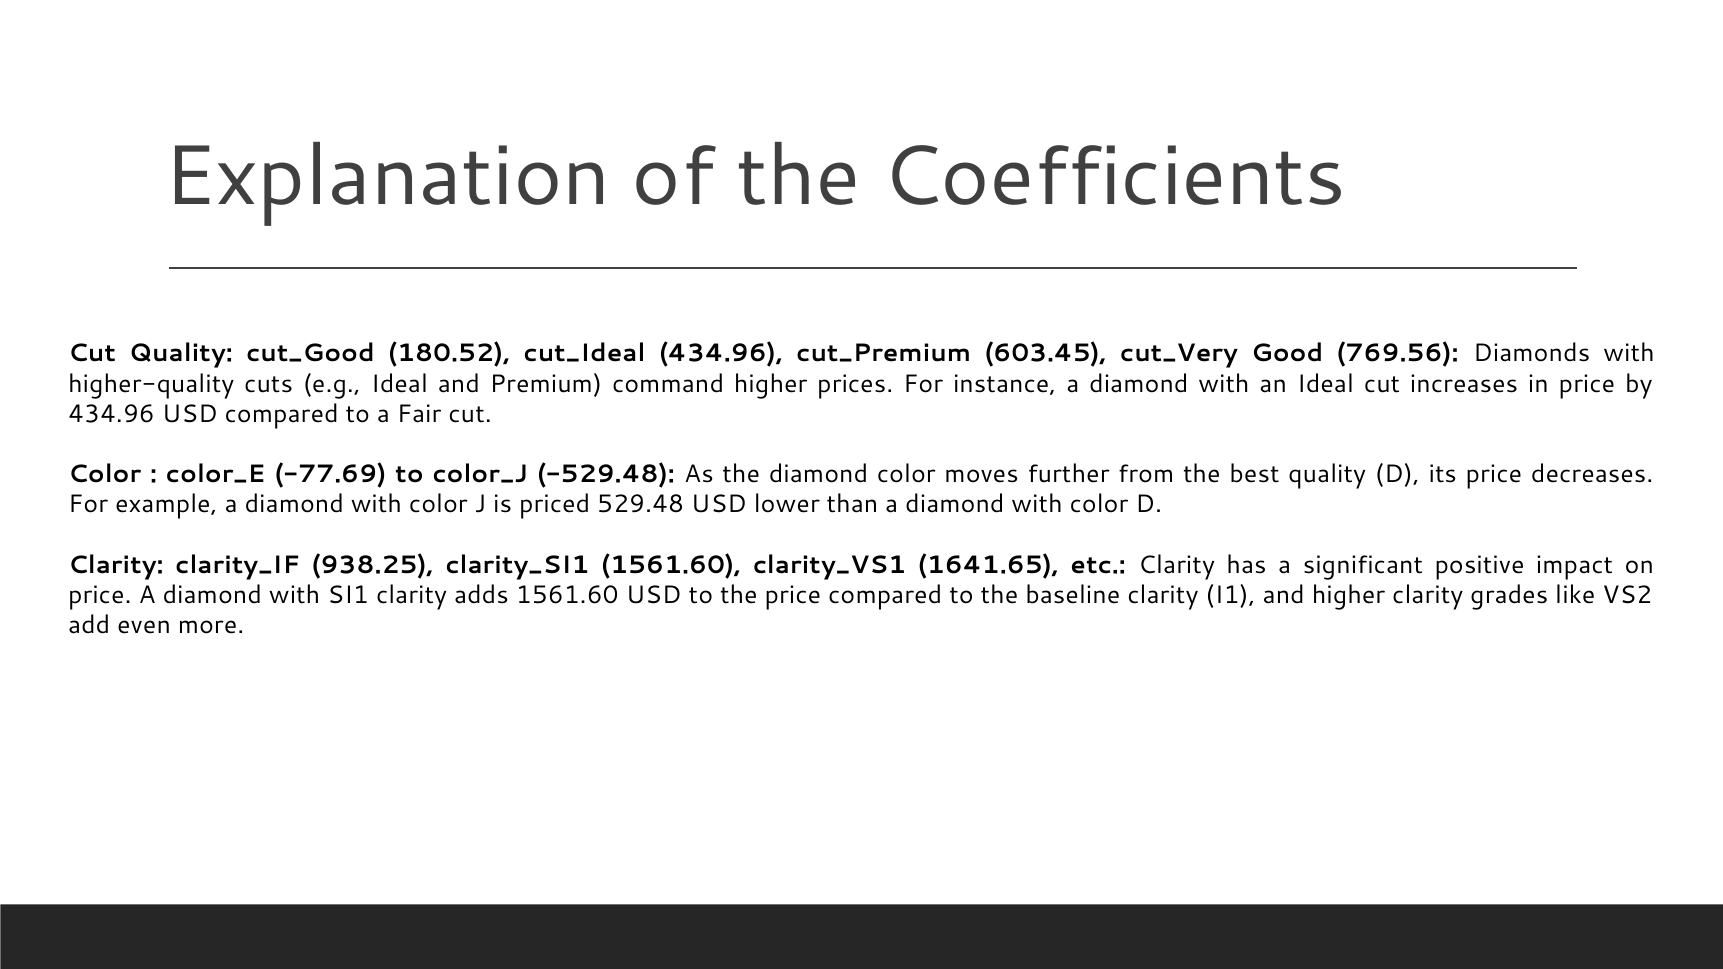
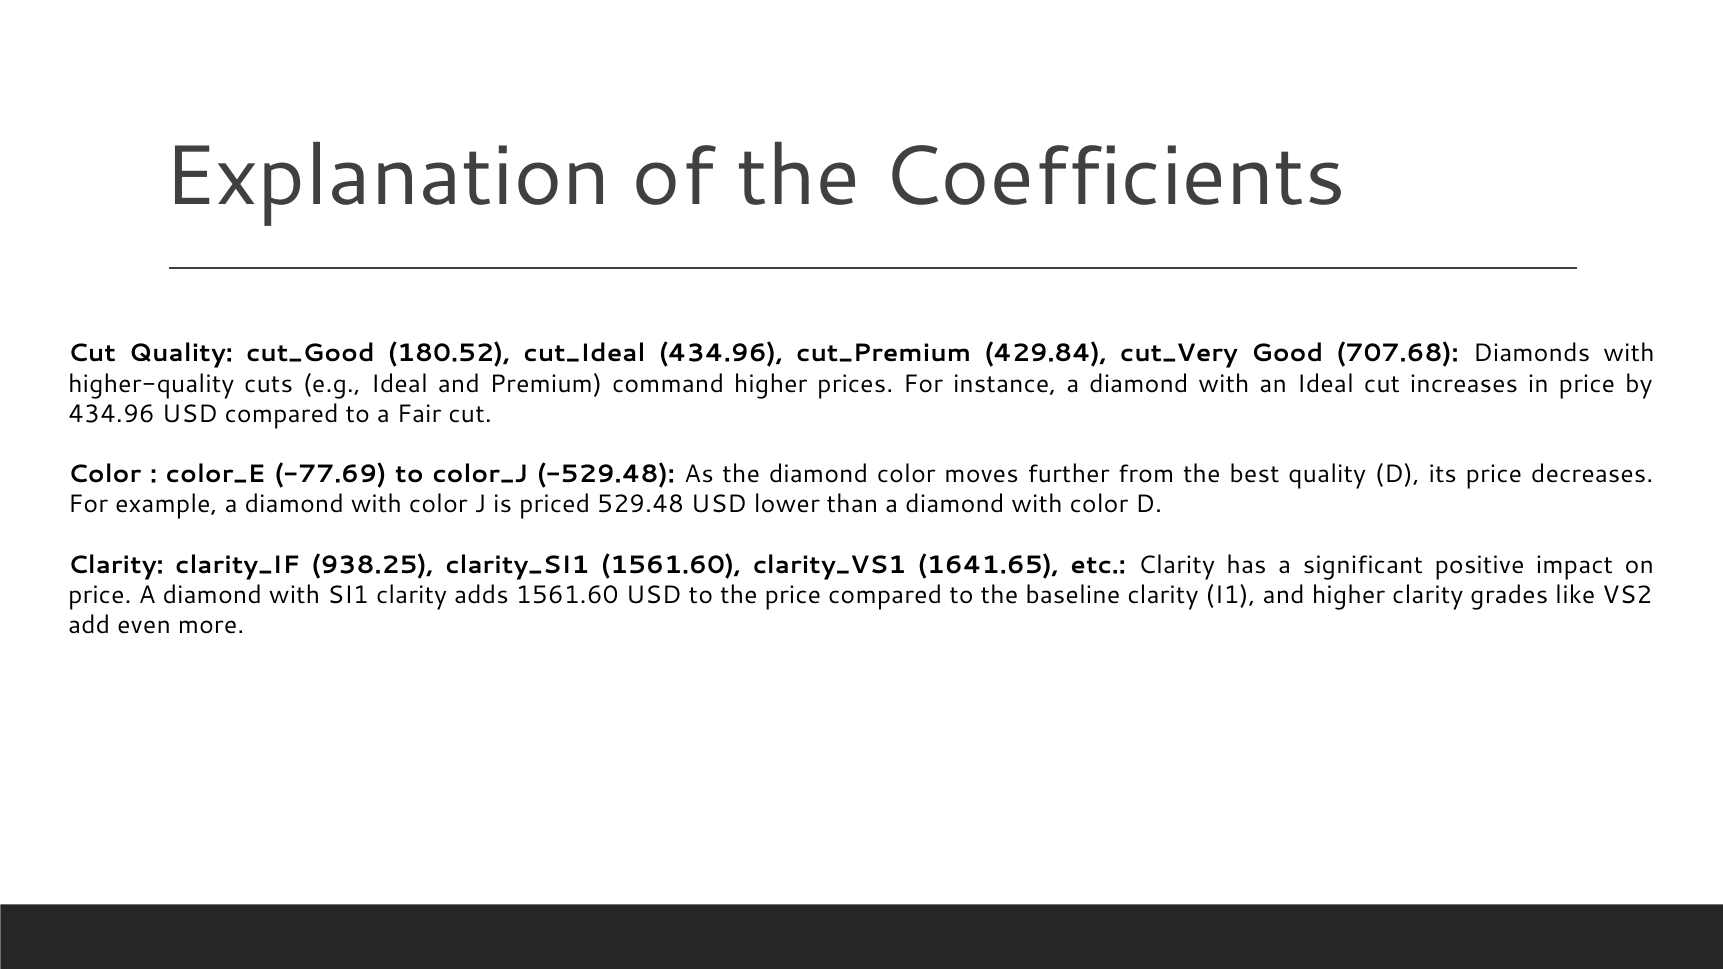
603.45: 603.45 -> 429.84 (1046, 354)
769.56: 769.56 -> 707.68 (1398, 354)
